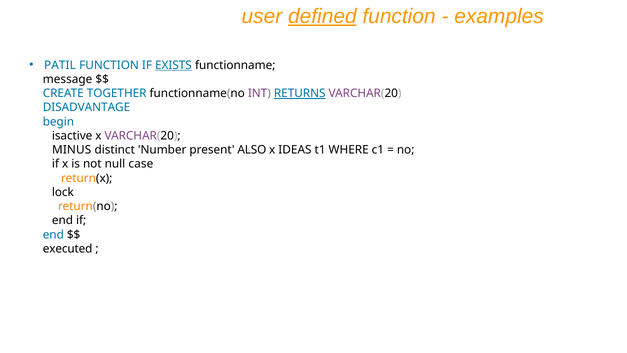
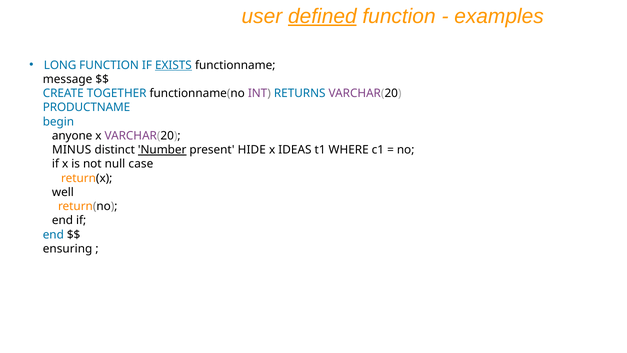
PATIL: PATIL -> LONG (60, 65)
RETURNS underline: present -> none (300, 93)
DISADVANTAGE: DISADVANTAGE -> PRODUCTNAME (86, 107)
isactive: isactive -> anyone (72, 136)
Number underline: none -> present (162, 150)
ALSO: ALSO -> HIDE (252, 150)
lock: lock -> well (63, 192)
executed: executed -> ensuring (68, 249)
